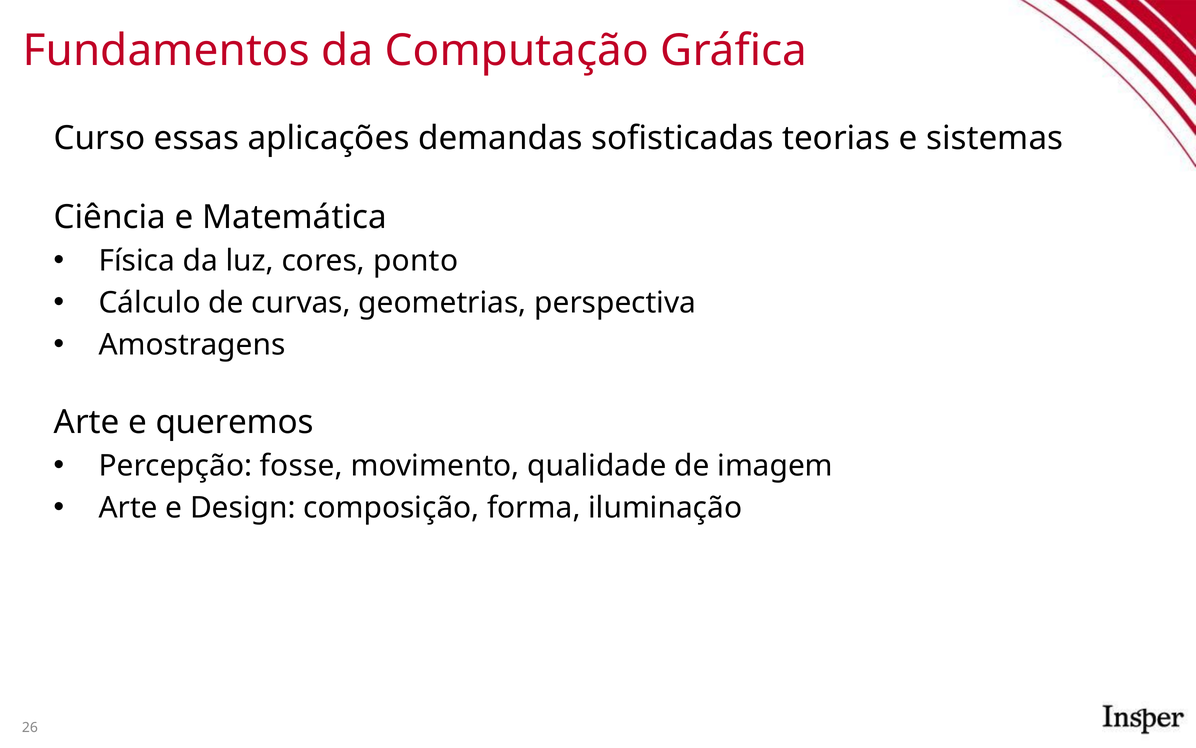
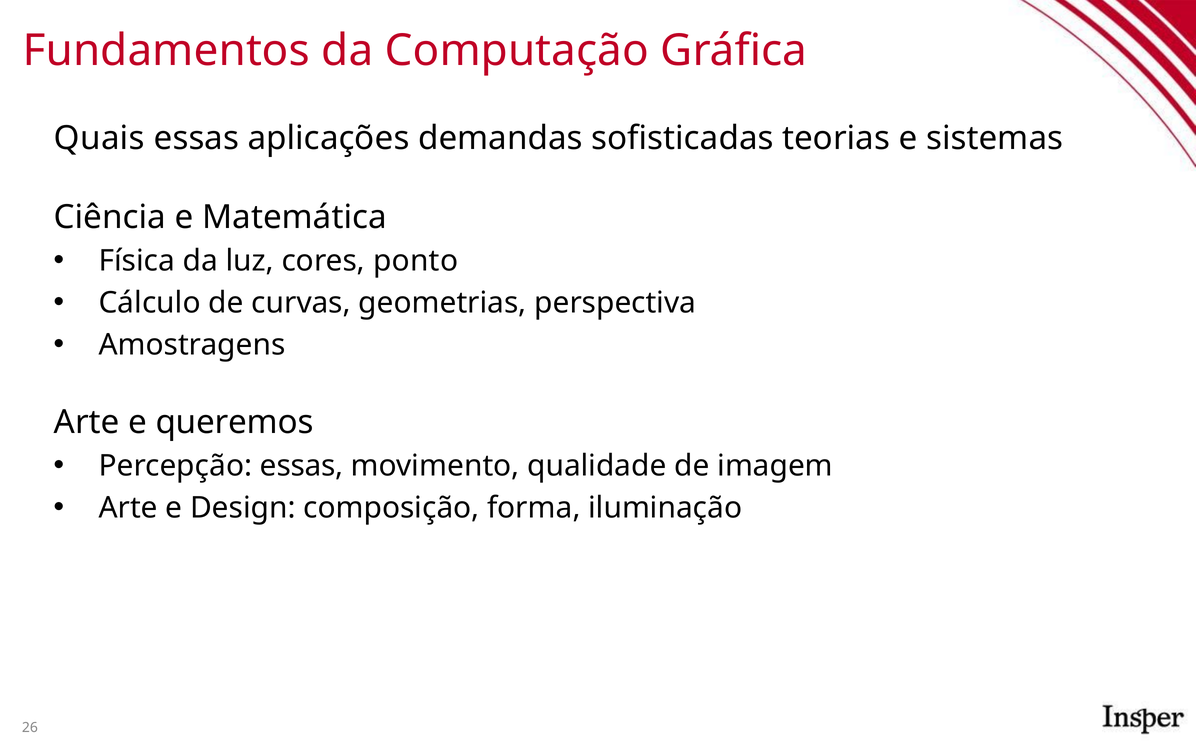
Curso: Curso -> Quais (99, 138)
Percepção fosse: fosse -> essas (302, 466)
